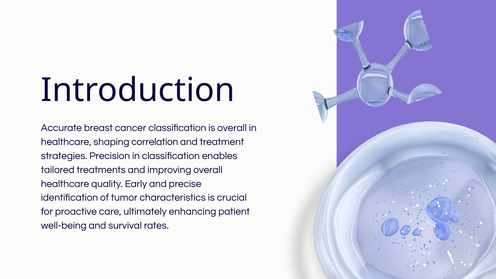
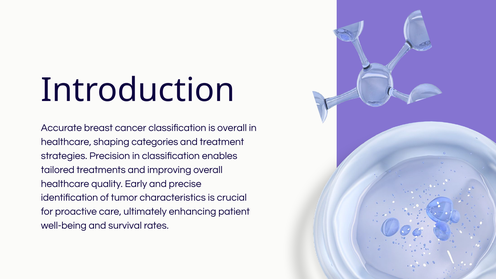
correlation: correlation -> categories (155, 142)
